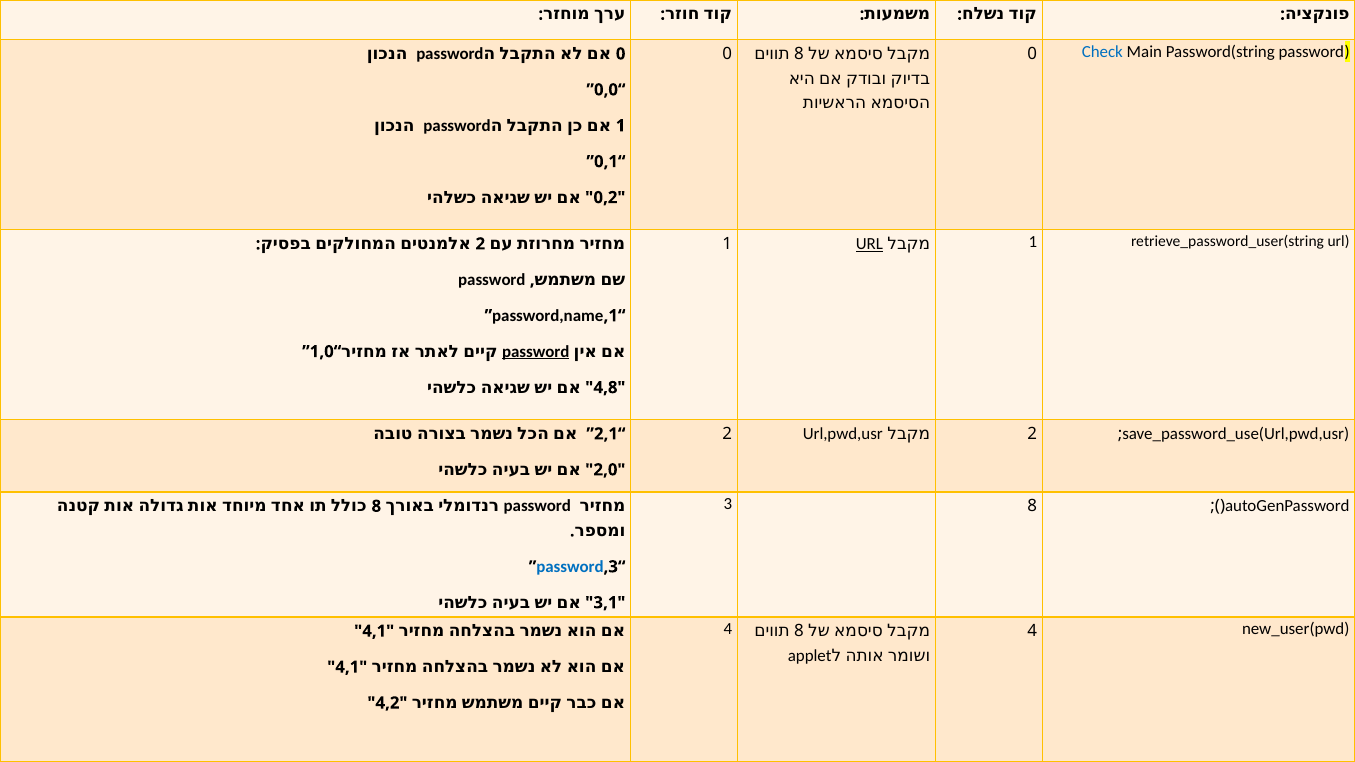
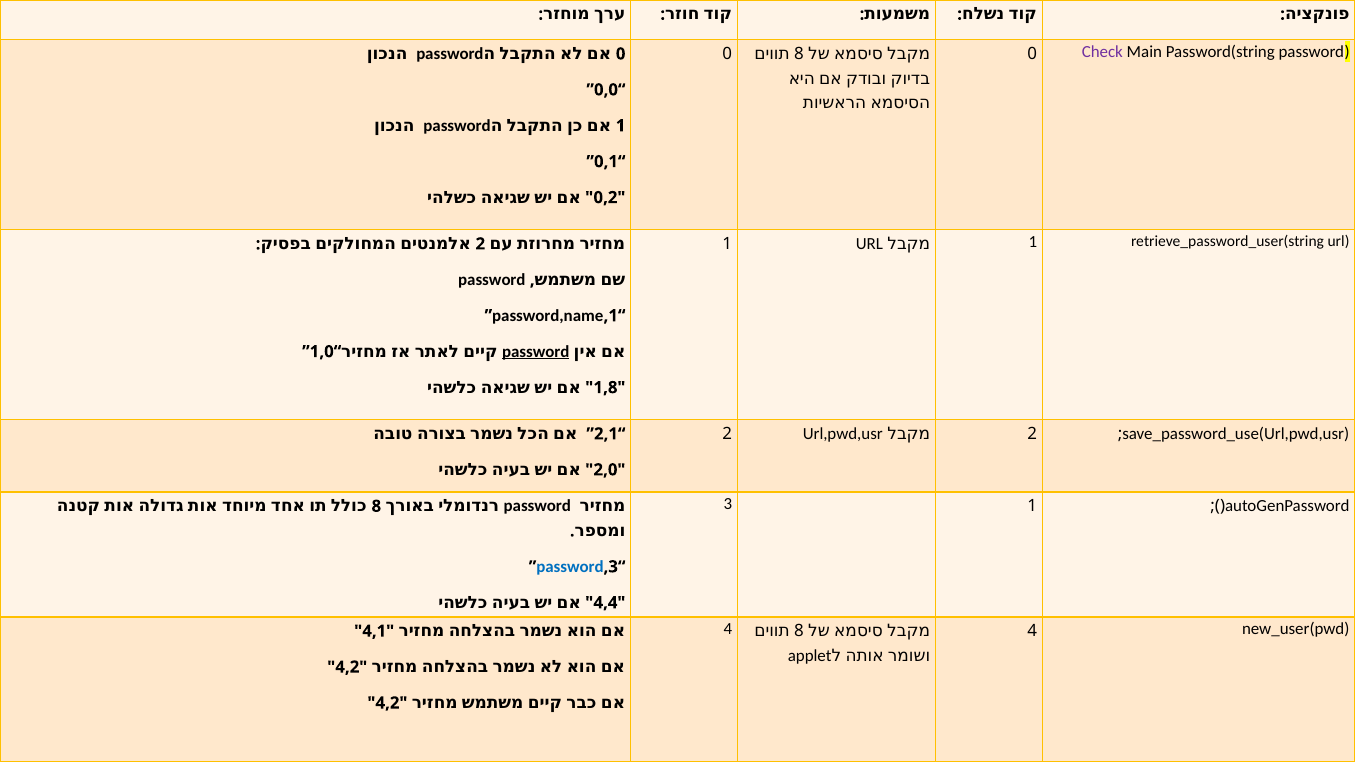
Check colour: blue -> purple (1102, 52)
URL underline: present -> none (869, 244)
4,8: 4,8 -> 1,8 (605, 388)
3 8: 8 -> 1 (1032, 506)
3,1: 3,1 -> 4,4 (605, 603)
4,1: 4,1 -> 4,2 (347, 667)
